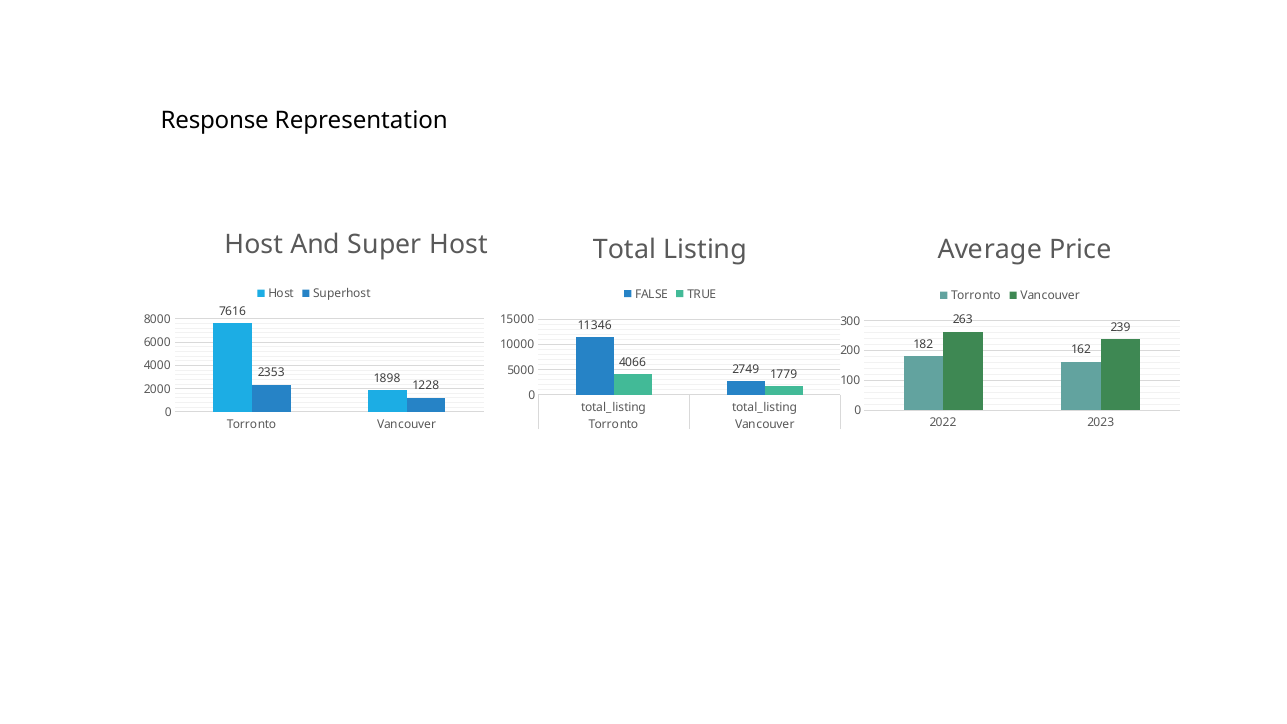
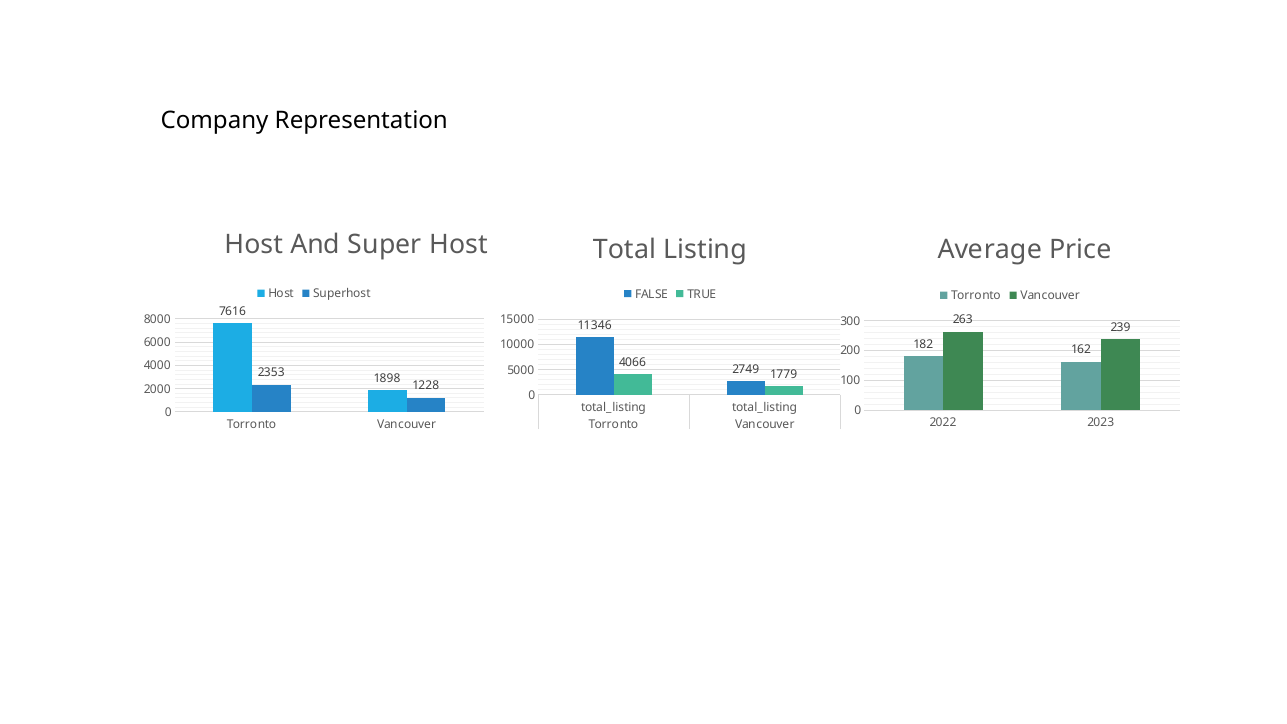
Response: Response -> Company (215, 120)
